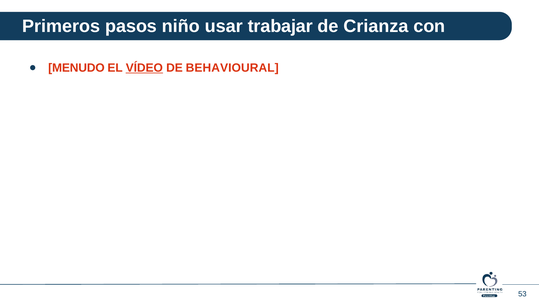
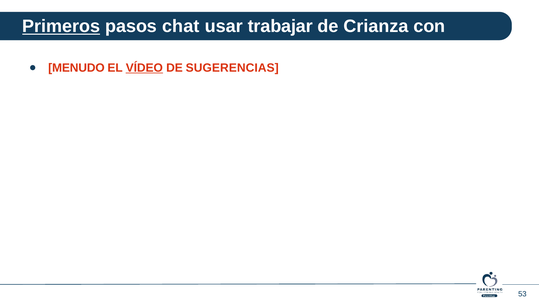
Primeros underline: none -> present (61, 26)
niño: niño -> chat (181, 26)
BEHAVIOURAL: BEHAVIOURAL -> SUGERENCIAS (232, 68)
